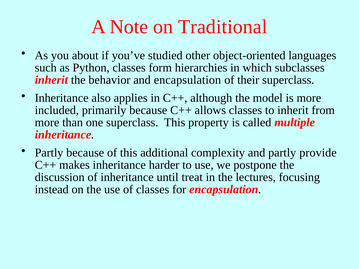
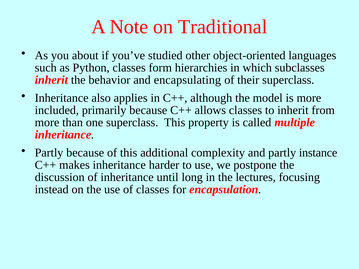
and encapsulation: encapsulation -> encapsulating (187, 80)
provide: provide -> instance (318, 153)
treat: treat -> long (192, 177)
